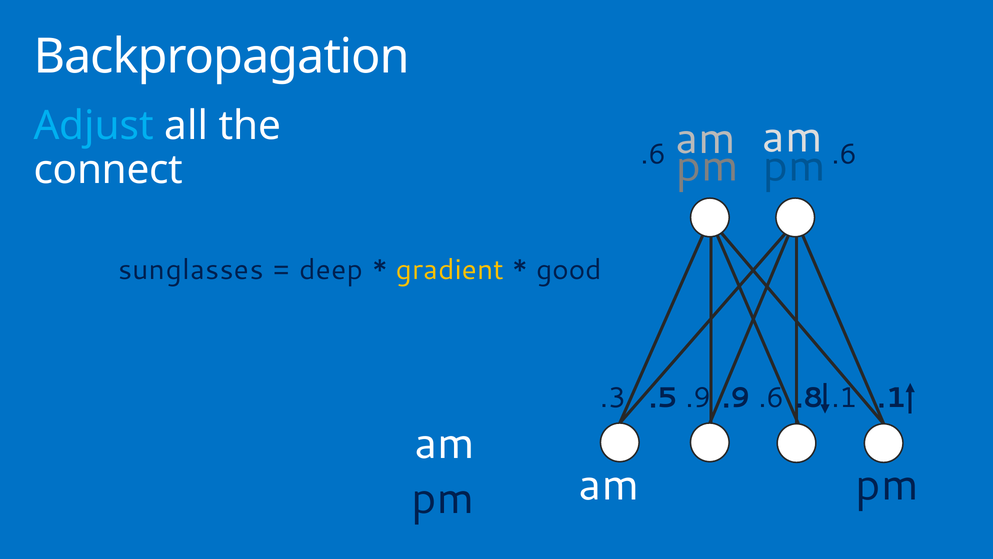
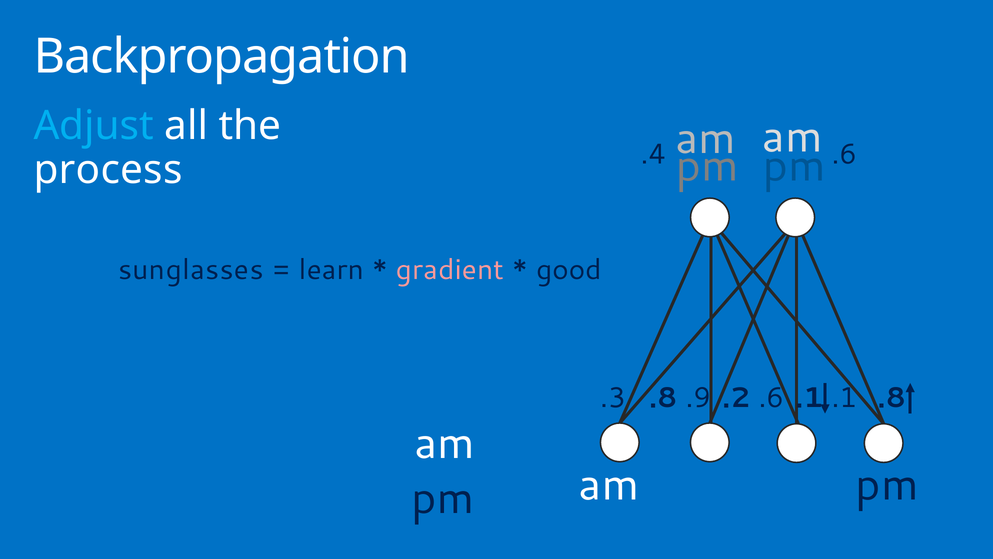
.6: .6 -> .4 (653, 154)
connect: connect -> process (108, 170)
deep: deep -> learn (331, 270)
gradient colour: yellow -> pink (450, 270)
.5: .5 -> .8 (663, 398)
.9 .9: .9 -> .2 (736, 398)
.6 .8: .8 -> .1 (809, 397)
.1 .1: .1 -> .8 (892, 397)
